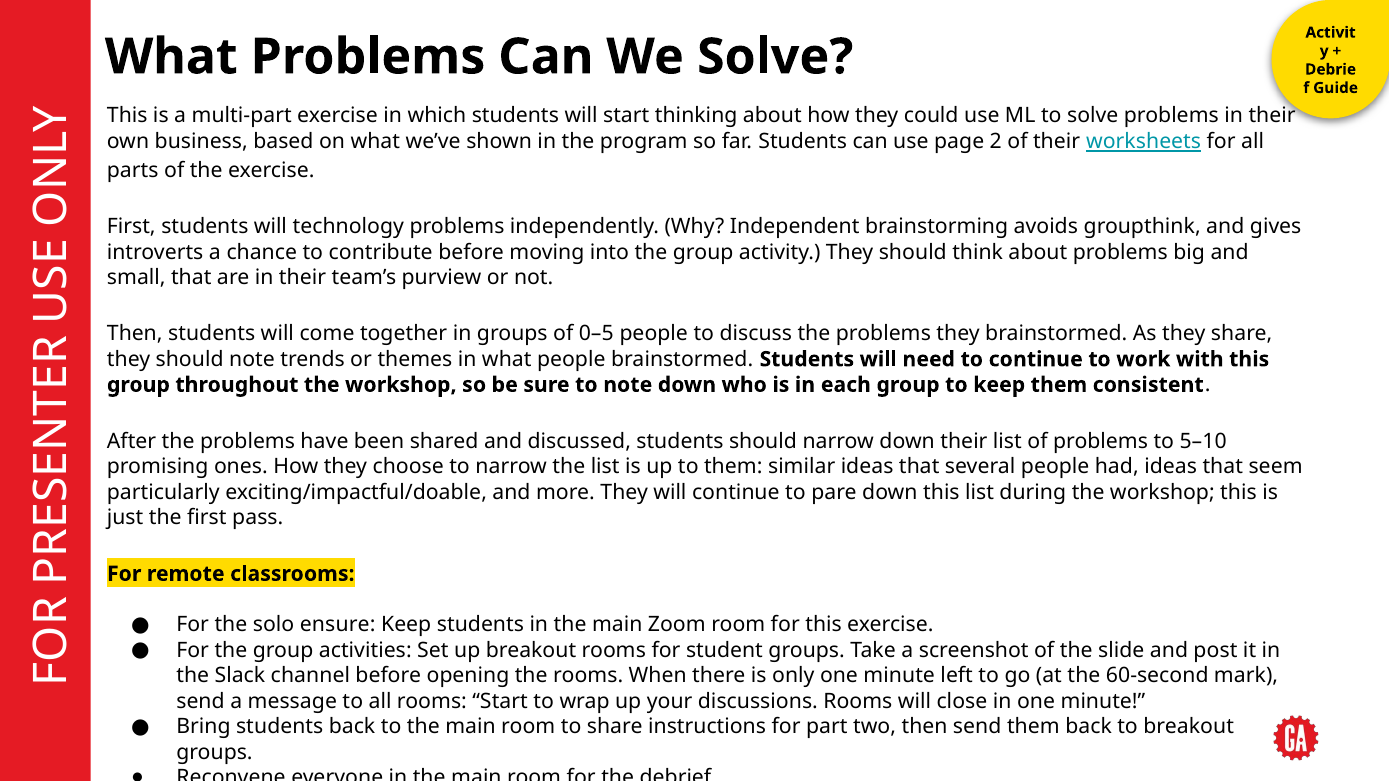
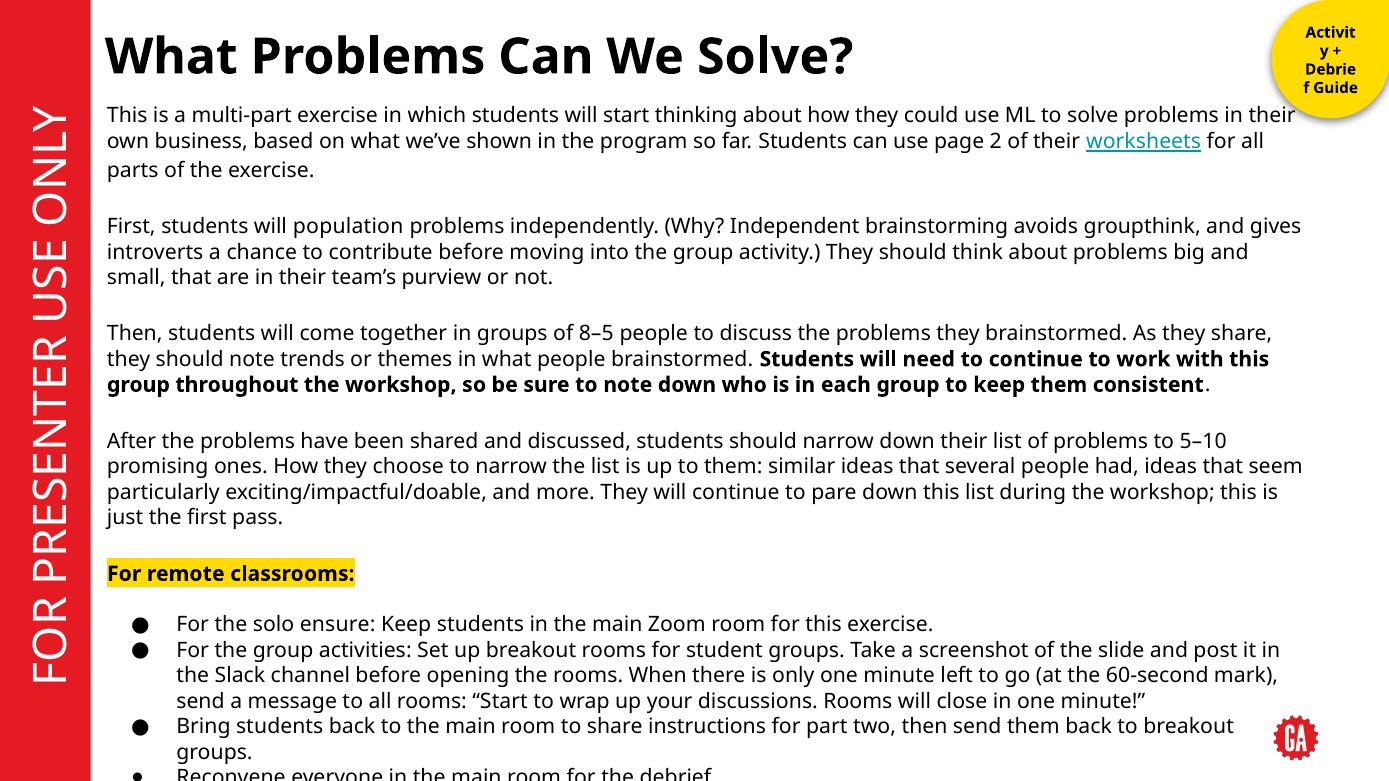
technology: technology -> population (348, 227)
0–5: 0–5 -> 8–5 (596, 334)
